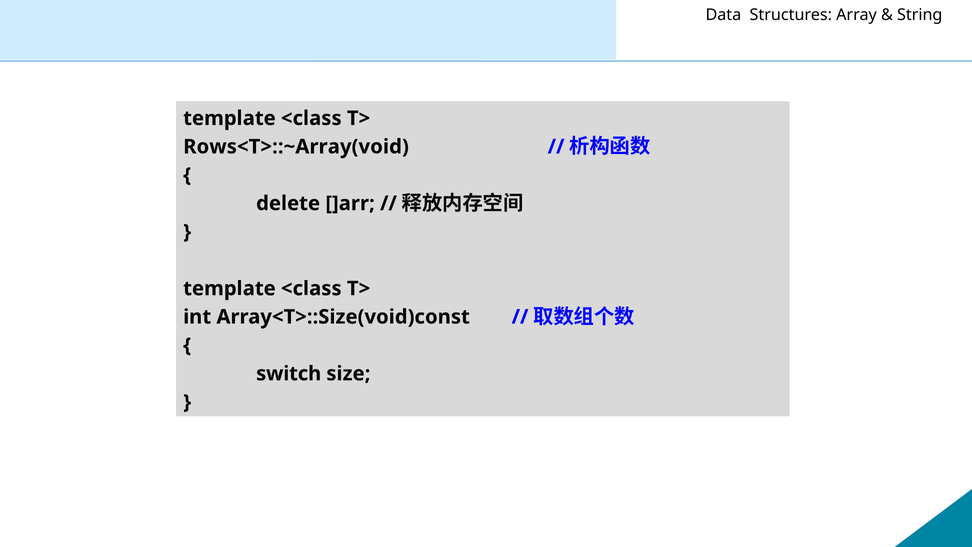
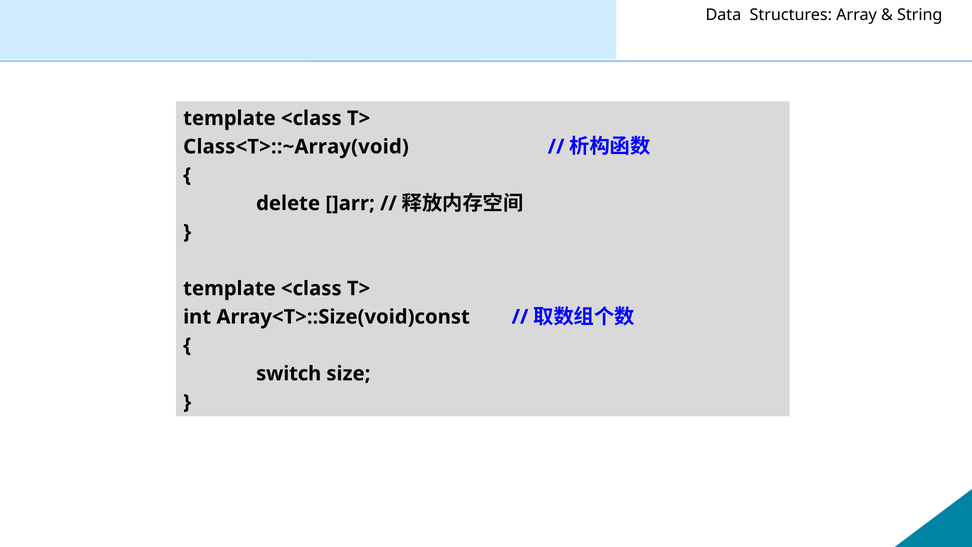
Rows<T>::~Array(void: Rows<T>::~Array(void -> Class<T>::~Array(void (296, 147)
